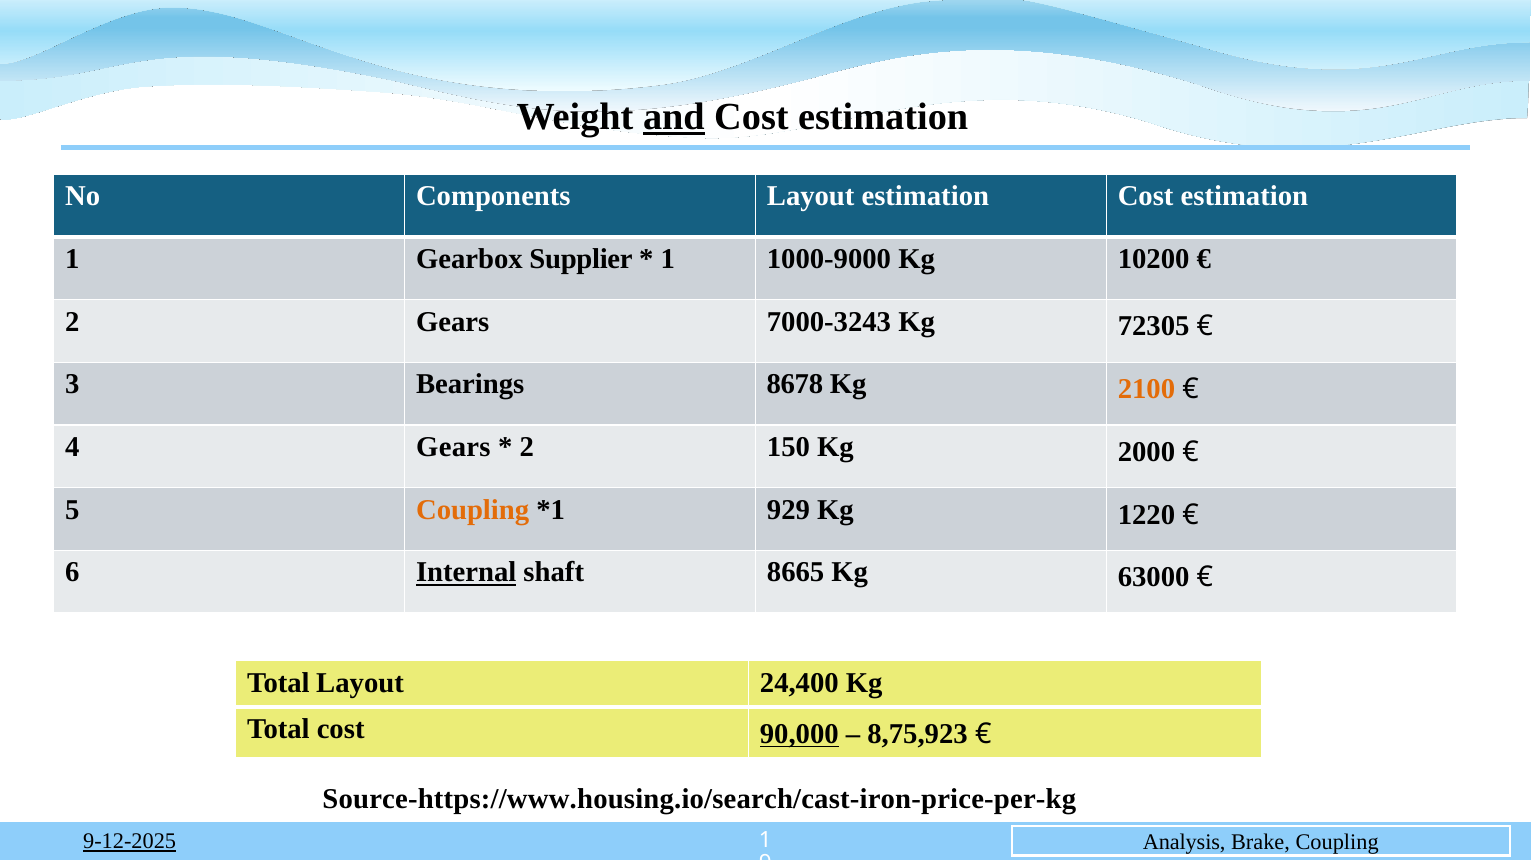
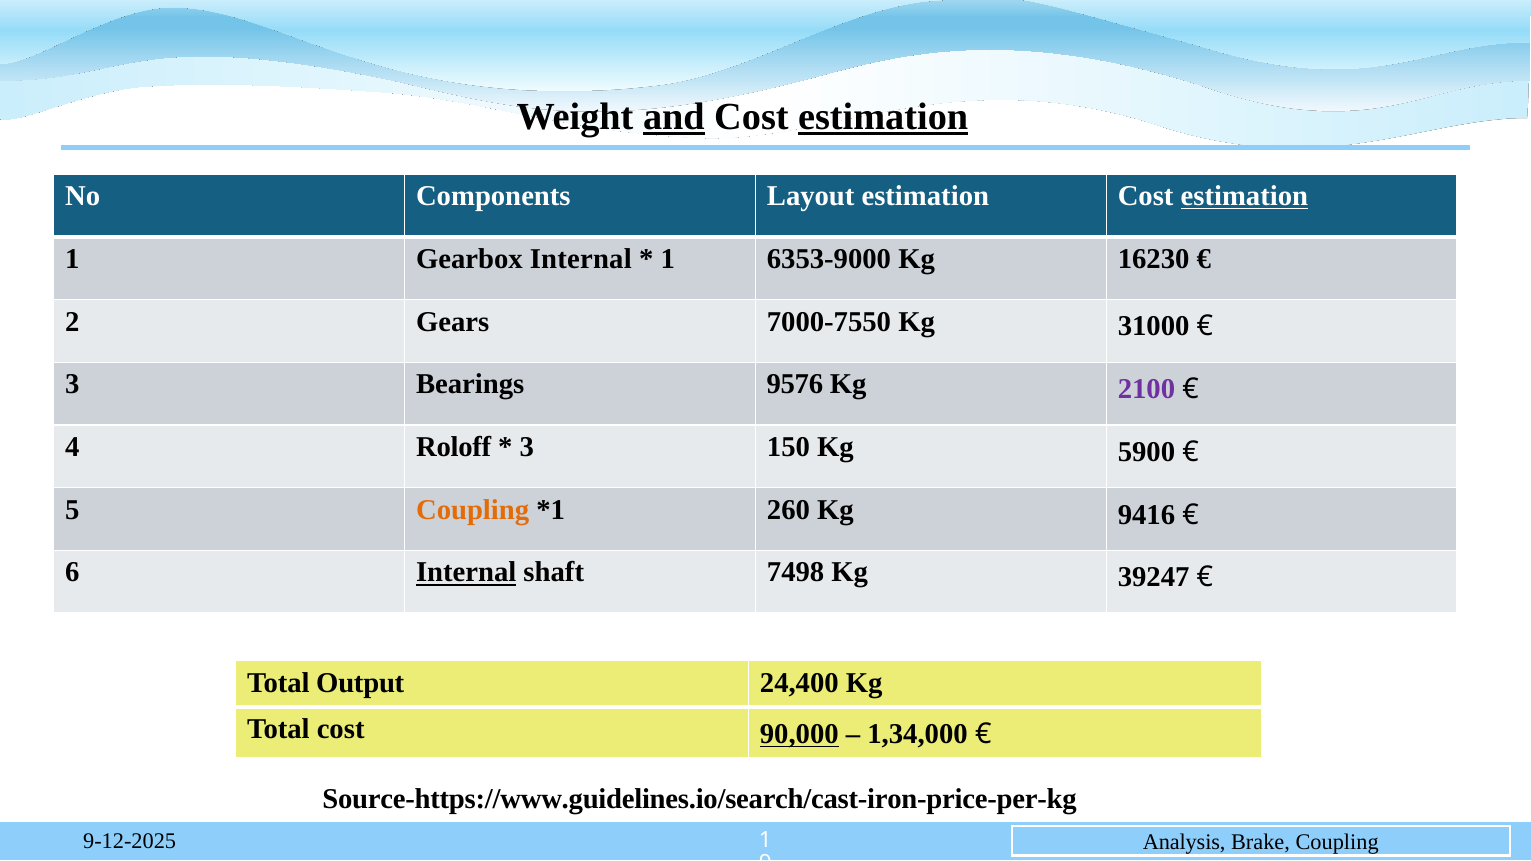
estimation underline: none -> present (883, 117)
estimation underline: none -> present (1244, 196)
Gearbox Supplier: Supplier -> Internal (581, 259)
1000-9000: 1000-9000 -> 6353-9000 (829, 259)
10200: 10200 -> 16230 (1154, 259)
7000-3243: 7000-3243 -> 7000-7550 (829, 322)
72305: 72305 -> 31000 (1154, 327)
8678: 8678 -> 9576 (795, 384)
2100 colour: orange -> purple (1146, 389)
4 Gears: Gears -> Roloff (454, 447)
2: 2 -> 3 (527, 447)
2000: 2000 -> 5900 (1146, 452)
929: 929 -> 260 (788, 510)
1220: 1220 -> 9416 (1146, 515)
8665: 8665 -> 7498 (796, 572)
63000: 63000 -> 39247 (1154, 577)
Total Layout: Layout -> Output (360, 683)
8,75,923: 8,75,923 -> 1,34,000 (918, 734)
Source-https://www.housing.io/search/cast-iron-price-per-kg: Source-https://www.housing.io/search/cast-iron-price-per-kg -> Source-https://www.guidelines.io/search/cast-iron-price-per-kg (700, 799)
9-12-2025 underline: present -> none (130, 842)
